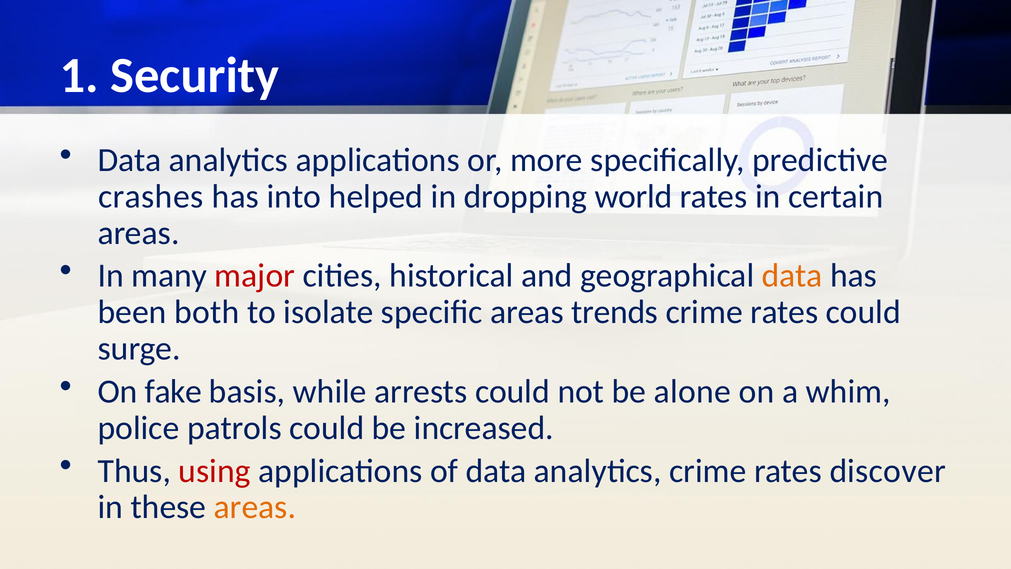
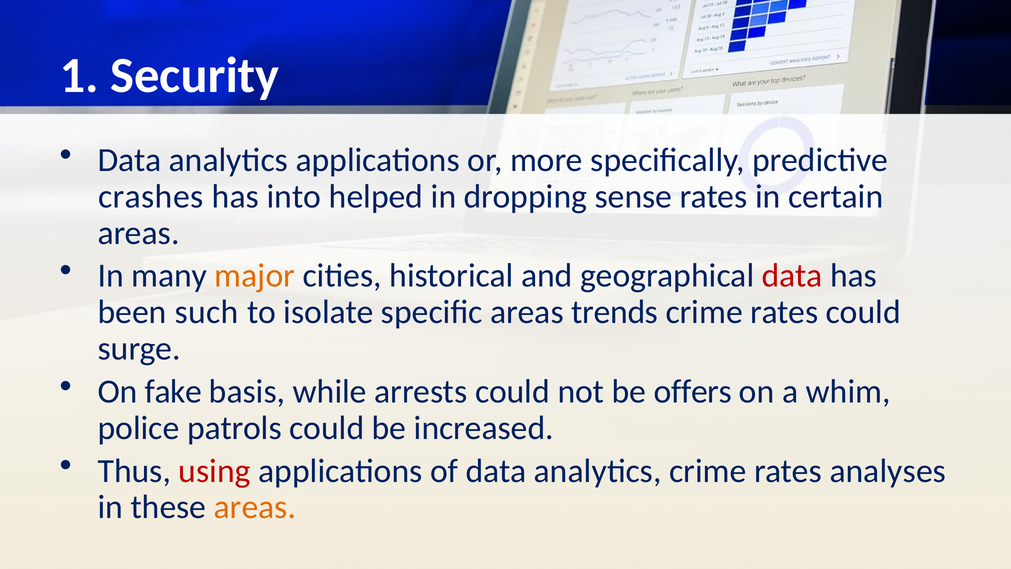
world: world -> sense (633, 196)
major colour: red -> orange (255, 276)
data colour: orange -> red (792, 276)
both: both -> such (207, 312)
alone: alone -> offers (693, 391)
discover: discover -> analyses (888, 471)
